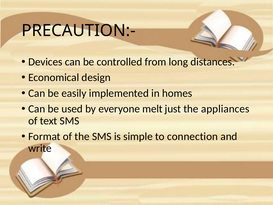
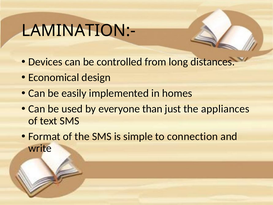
PRECAUTION:-: PRECAUTION:- -> LAMINATION:- (79, 31)
melt: melt -> than (152, 109)
